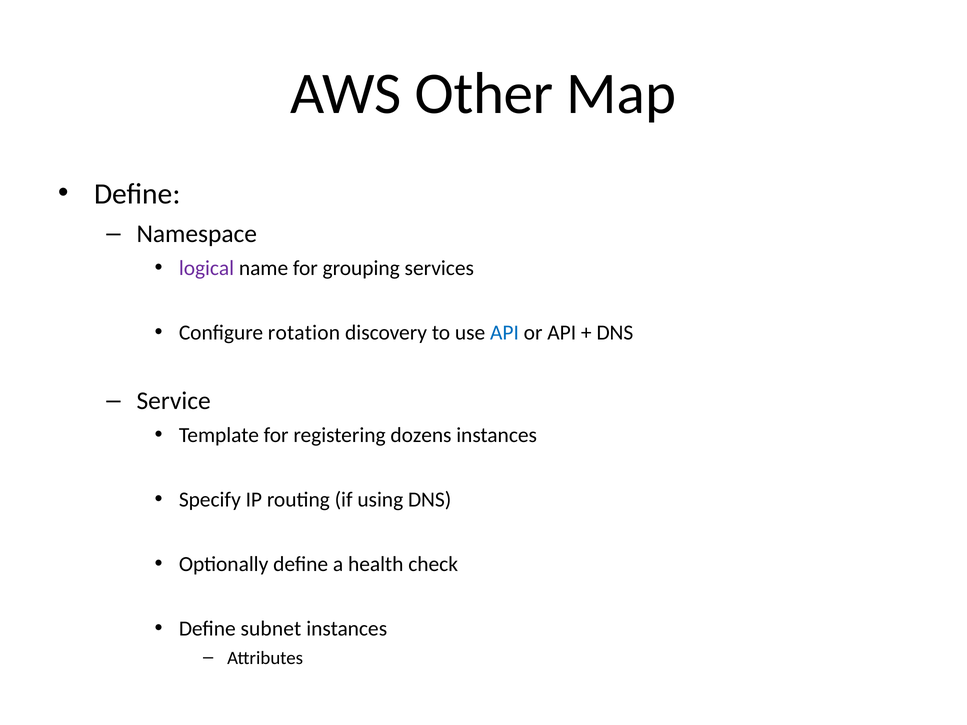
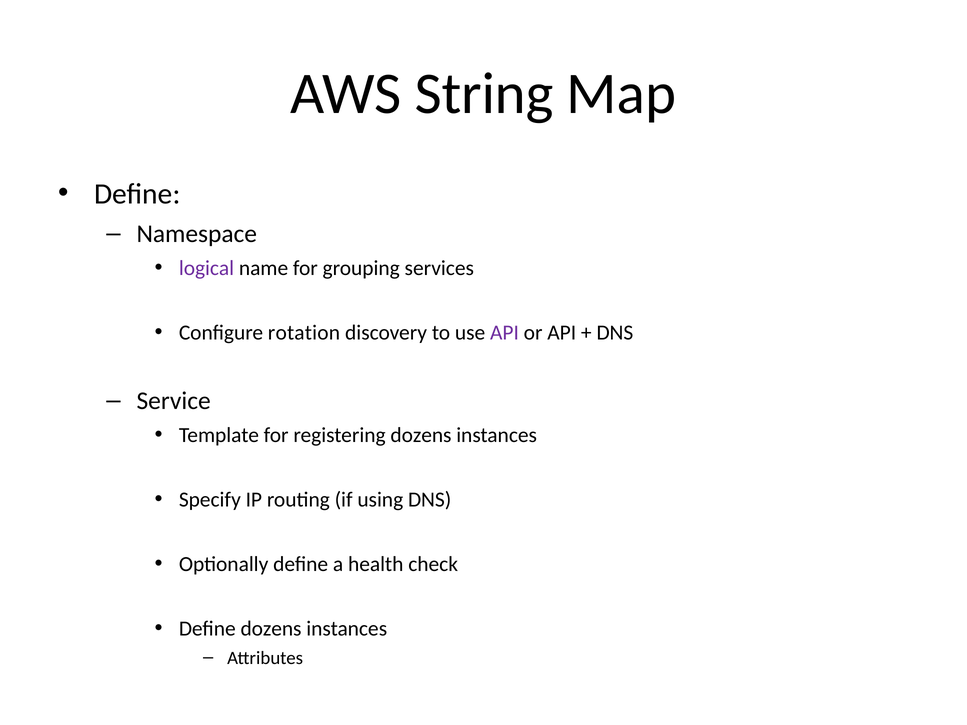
Other: Other -> String (484, 94)
API colour: blue -> purple (504, 333)
Define subnet: subnet -> dozens (271, 629)
